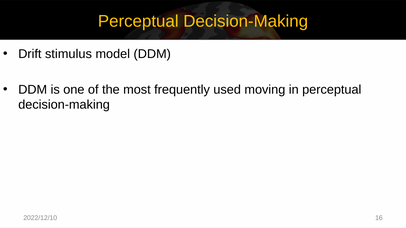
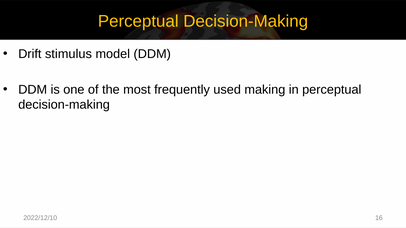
moving: moving -> making (265, 90)
